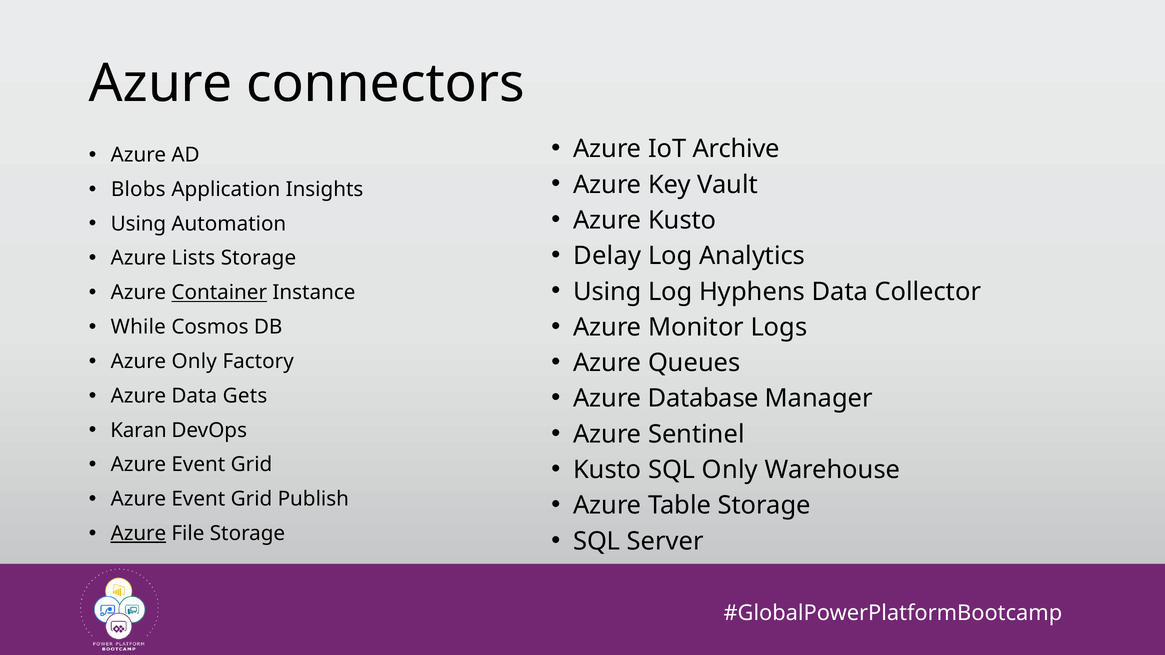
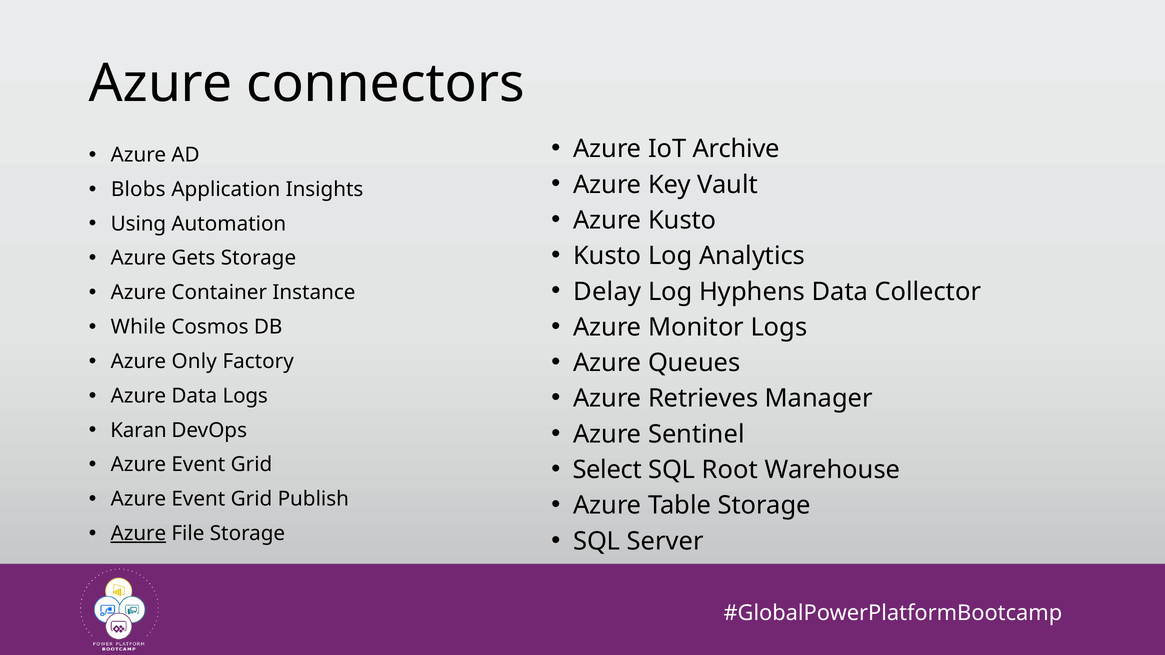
Delay: Delay -> Kusto (607, 256)
Lists: Lists -> Gets (193, 258)
Using: Using -> Delay (607, 292)
Container underline: present -> none (219, 293)
Data Gets: Gets -> Logs (245, 396)
Database: Database -> Retrieves (703, 399)
Kusto: Kusto -> Select (607, 470)
SQL Only: Only -> Root (730, 470)
